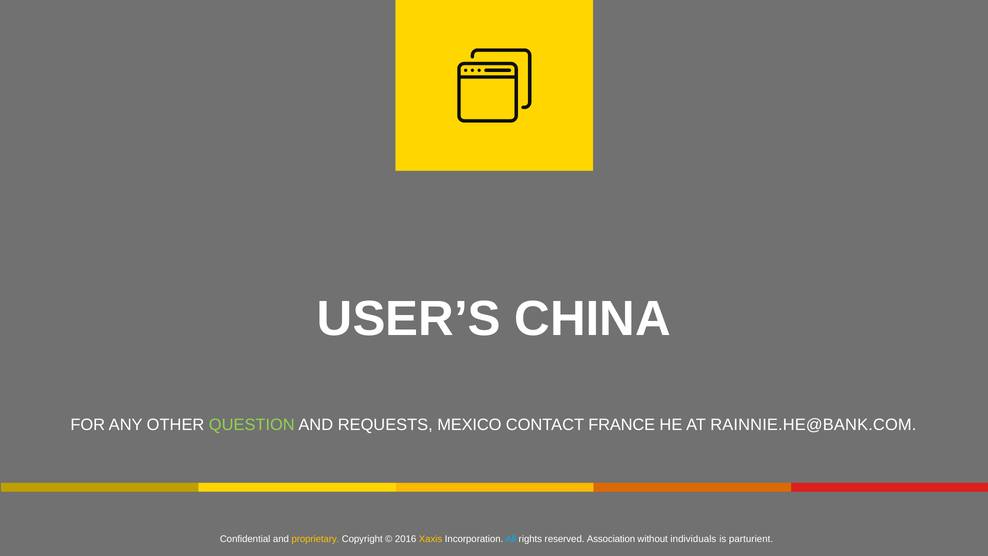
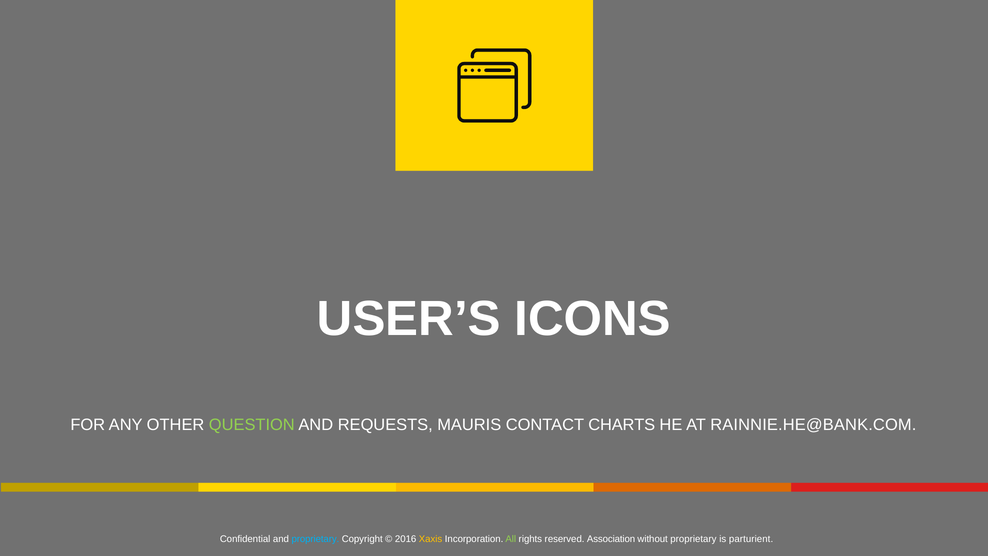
CHINA: CHINA -> ICONS (593, 319)
MEXICO: MEXICO -> MAURIS (469, 425)
FRANCE: FRANCE -> CHARTS (622, 425)
proprietary colour: yellow -> light blue (315, 539)
All colour: light blue -> light green (511, 539)
without individuals: individuals -> proprietary (693, 539)
